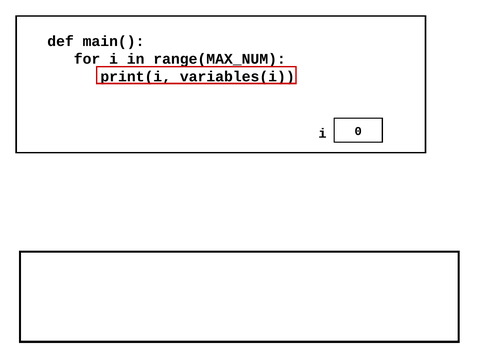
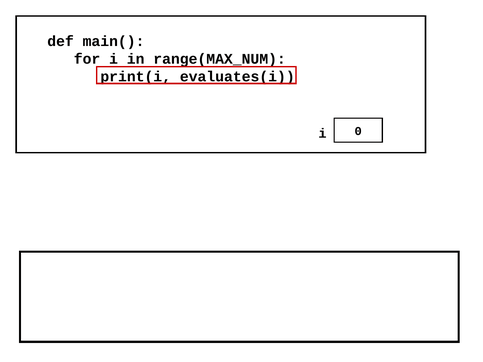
variables(i: variables(i -> evaluates(i (237, 77)
